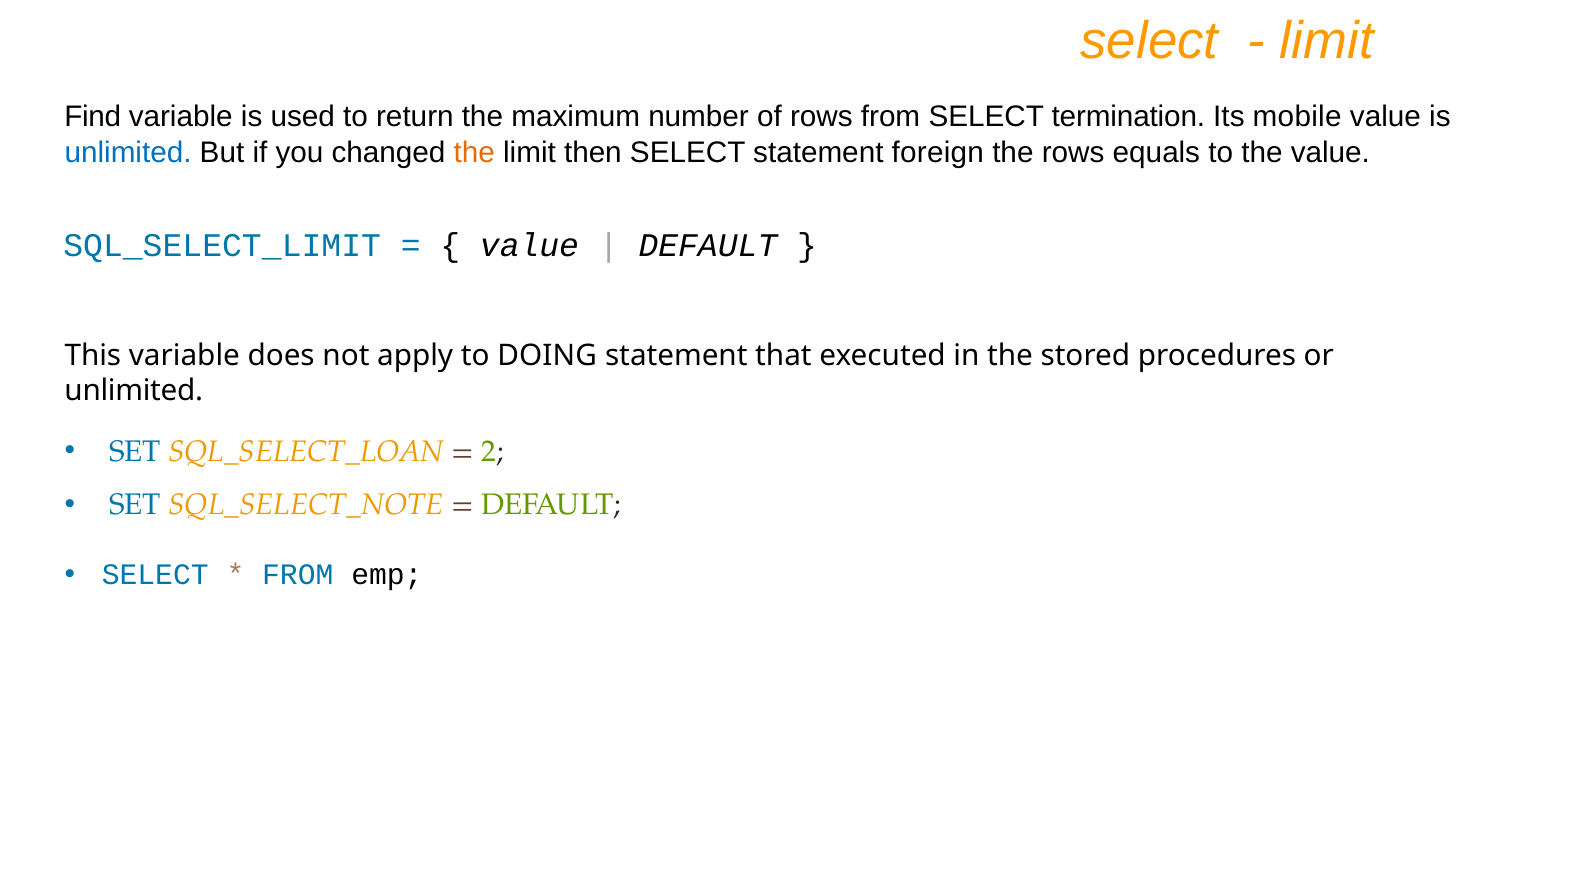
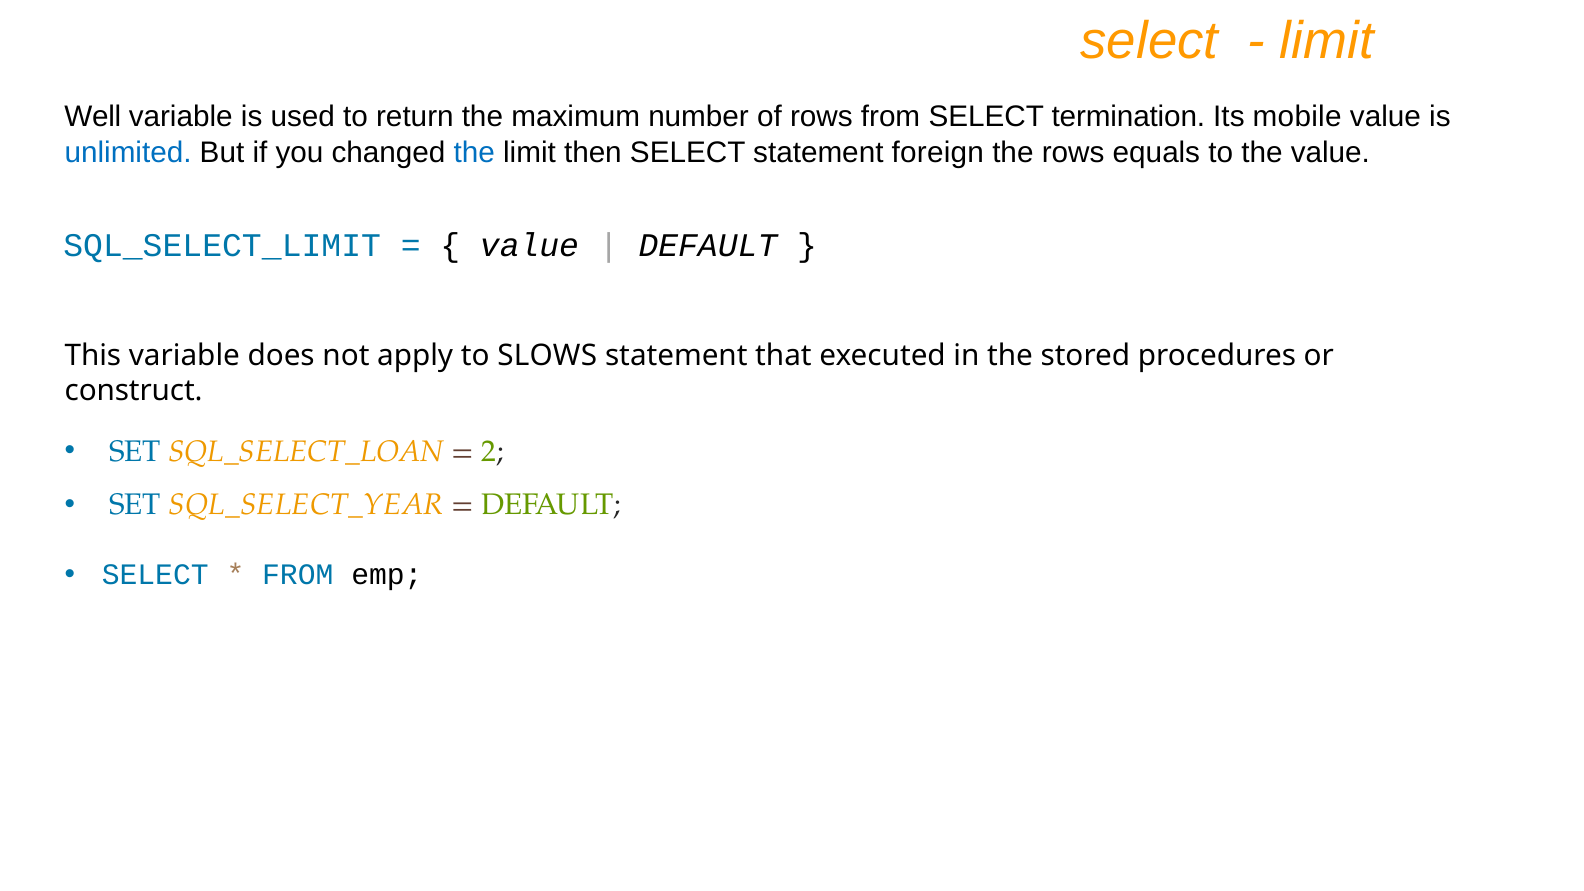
Find: Find -> Well (93, 117)
the colour: orange -> blue (474, 153)
DOING: DOING -> SLOWS (547, 356)
unlimited: unlimited -> construct (134, 391)
SQL_SELECT_NOTE: SQL_SELECT_NOTE -> SQL_SELECT_YEAR (306, 505)
